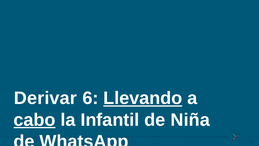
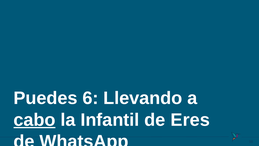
Derivar: Derivar -> Puedes (45, 98)
Llevando underline: present -> none (143, 98)
Niña: Niña -> Eres (190, 120)
